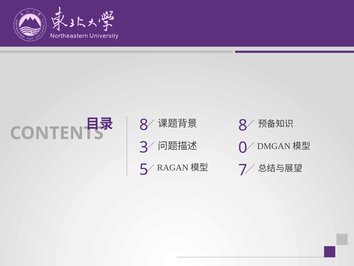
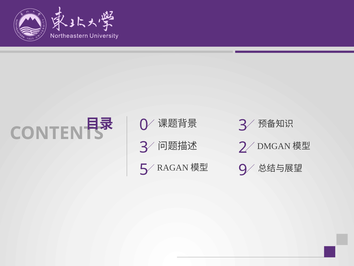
8: 8 -> 0 (144, 125)
8: 8 -> 3 (243, 125)
0: 0 -> 2 (243, 148)
7: 7 -> 9 (243, 170)
